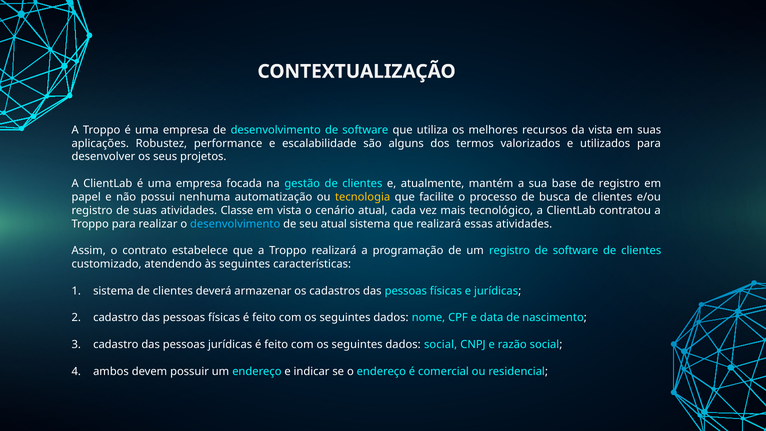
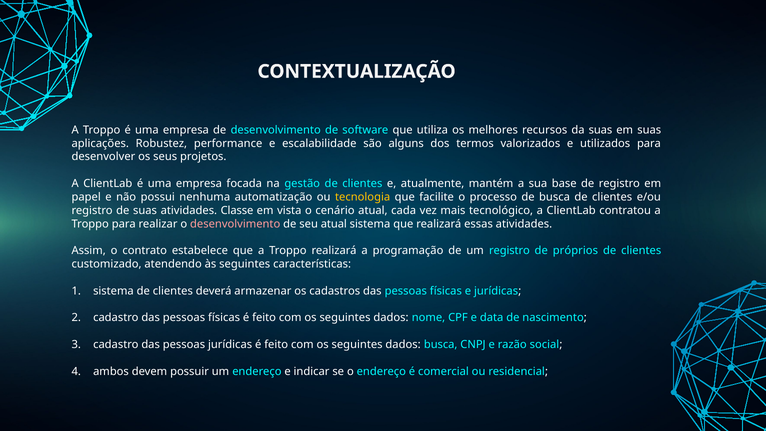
da vista: vista -> suas (600, 130)
desenvolvimento colour: light blue -> pink (235, 224)
software: software -> próprios (575, 251)
dados social: social -> busca (441, 345)
